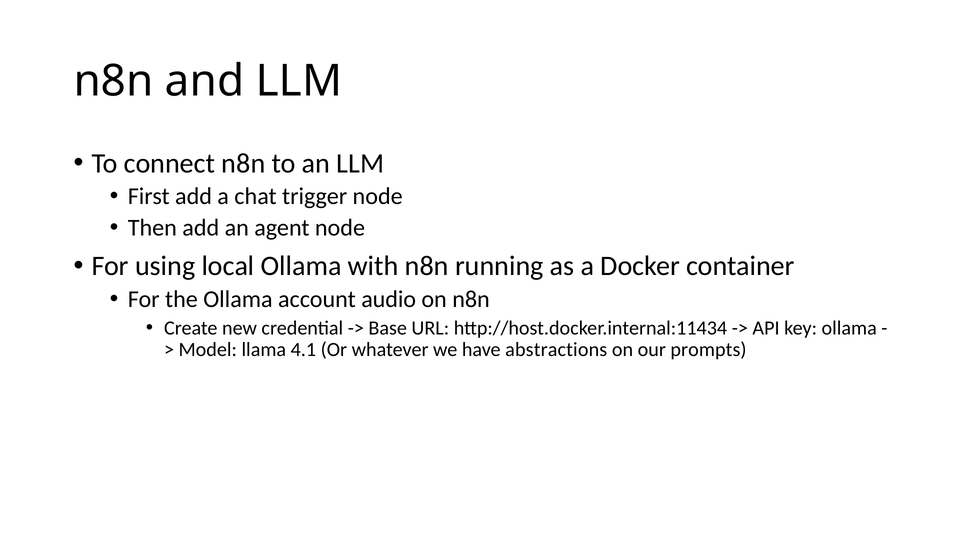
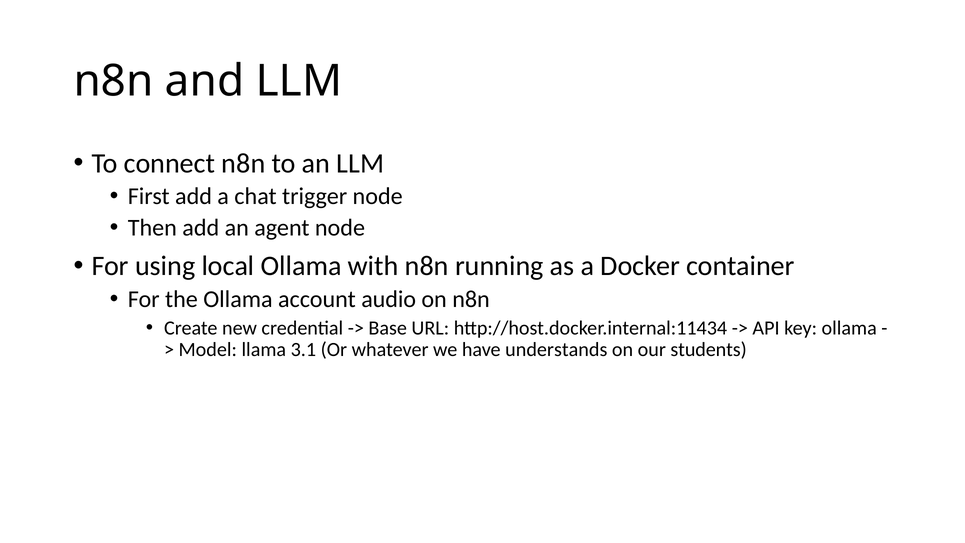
4.1: 4.1 -> 3.1 (303, 350)
abstractions: abstractions -> understands (556, 350)
prompts: prompts -> students (709, 350)
